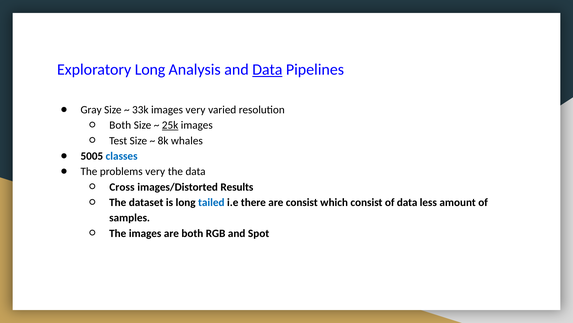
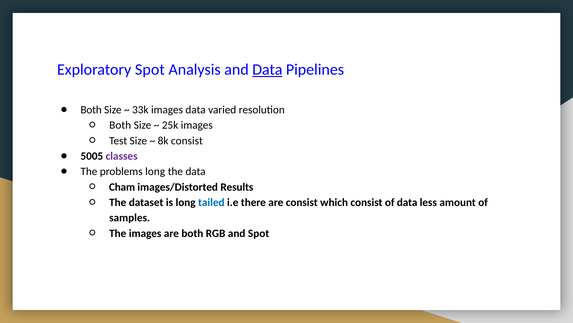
Exploratory Long: Long -> Spot (150, 69)
Gray: Gray -> Both (91, 110)
images very: very -> data (196, 110)
25k underline: present -> none (170, 125)
8k whales: whales -> consist (187, 140)
classes colour: blue -> purple (122, 156)
problems very: very -> long (155, 171)
Cross: Cross -> Cham (122, 187)
